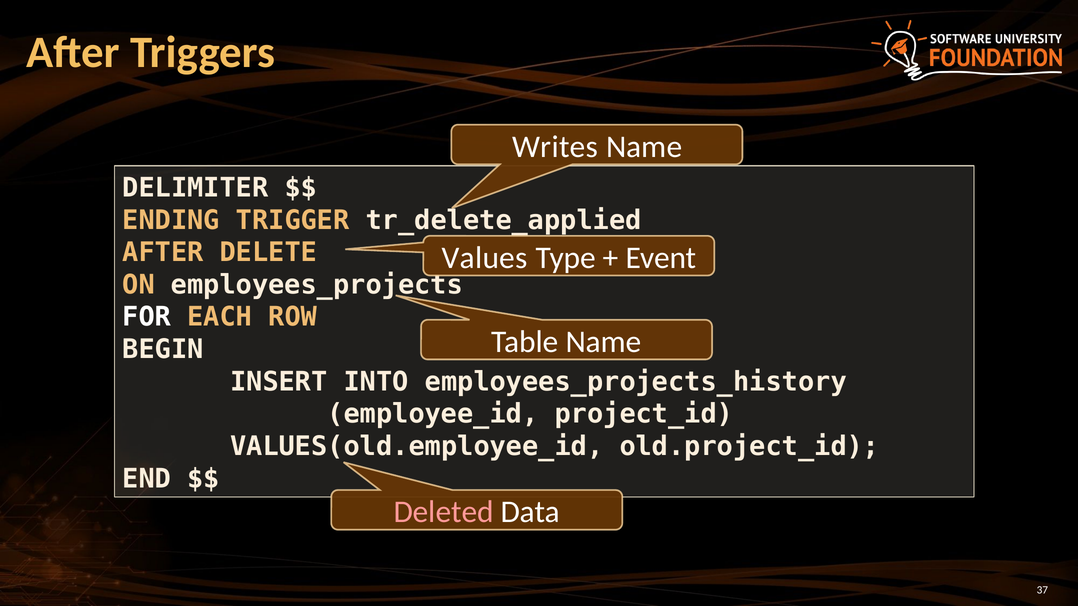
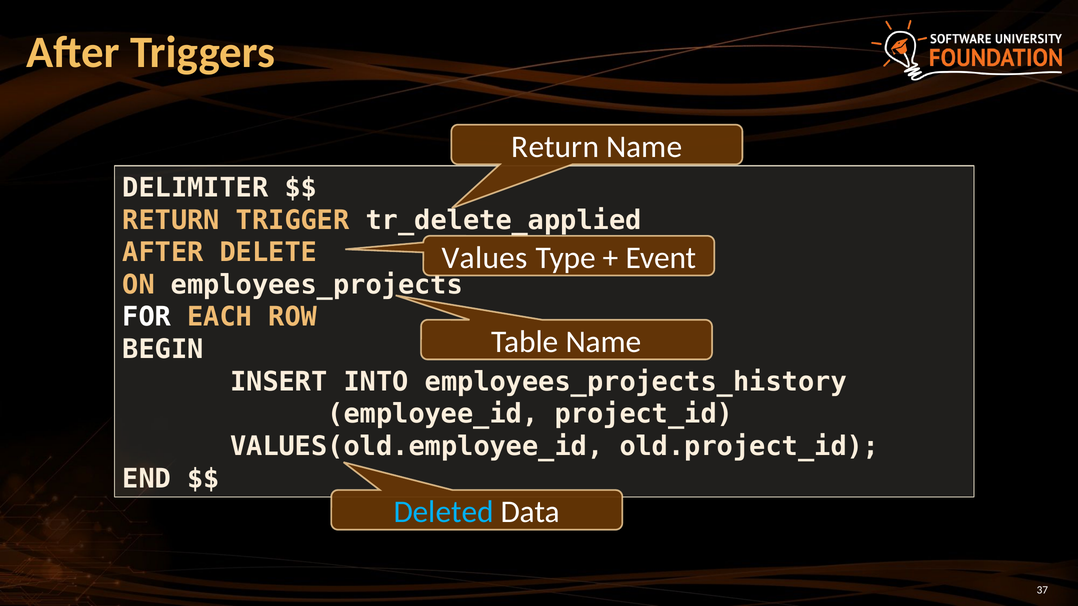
Writes: Writes -> Return (555, 147)
ENDING: ENDING -> RETURN (171, 220)
Deleted colour: pink -> light blue (444, 512)
